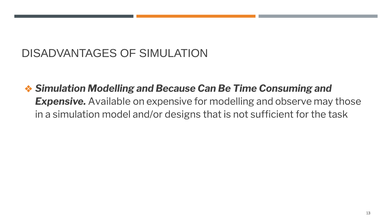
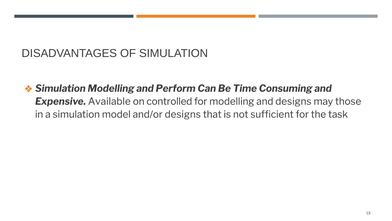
Because: Because -> Perform (176, 88)
on expensive: expensive -> controlled (169, 101)
and observe: observe -> designs (293, 101)
